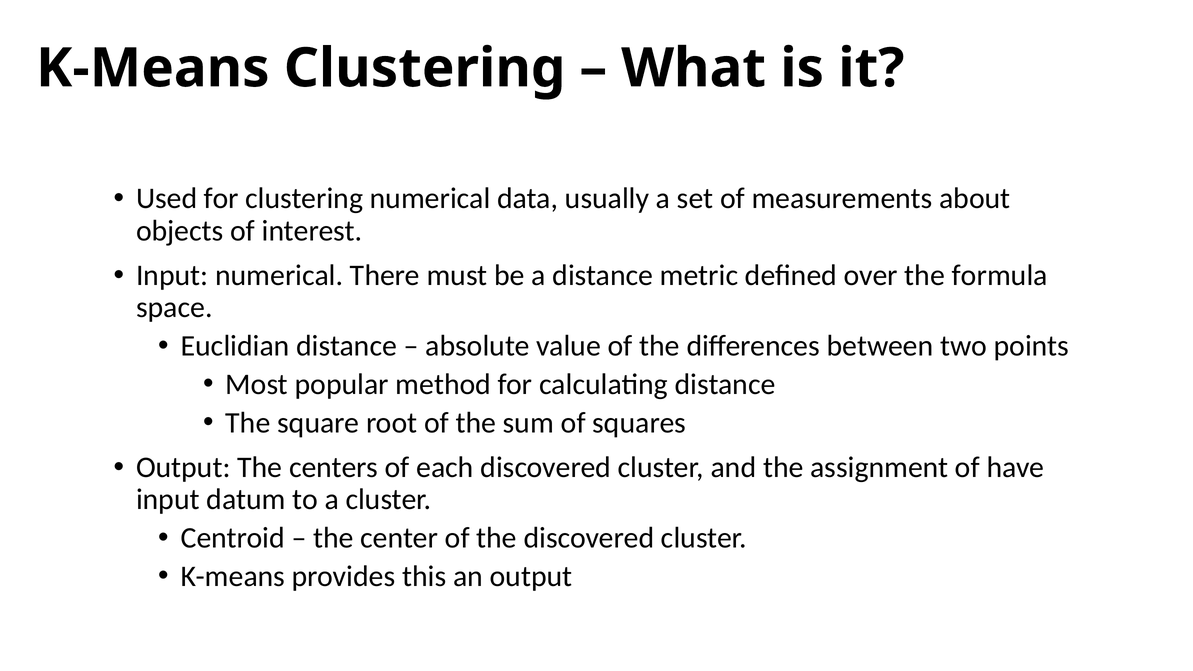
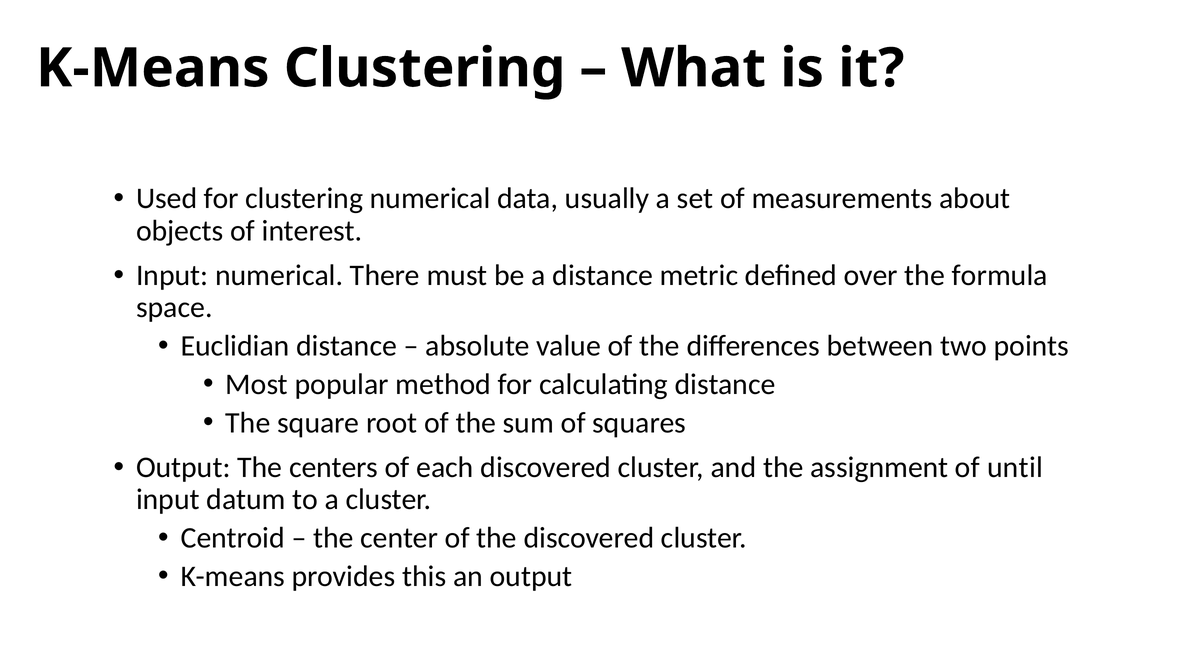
have: have -> until (1015, 467)
